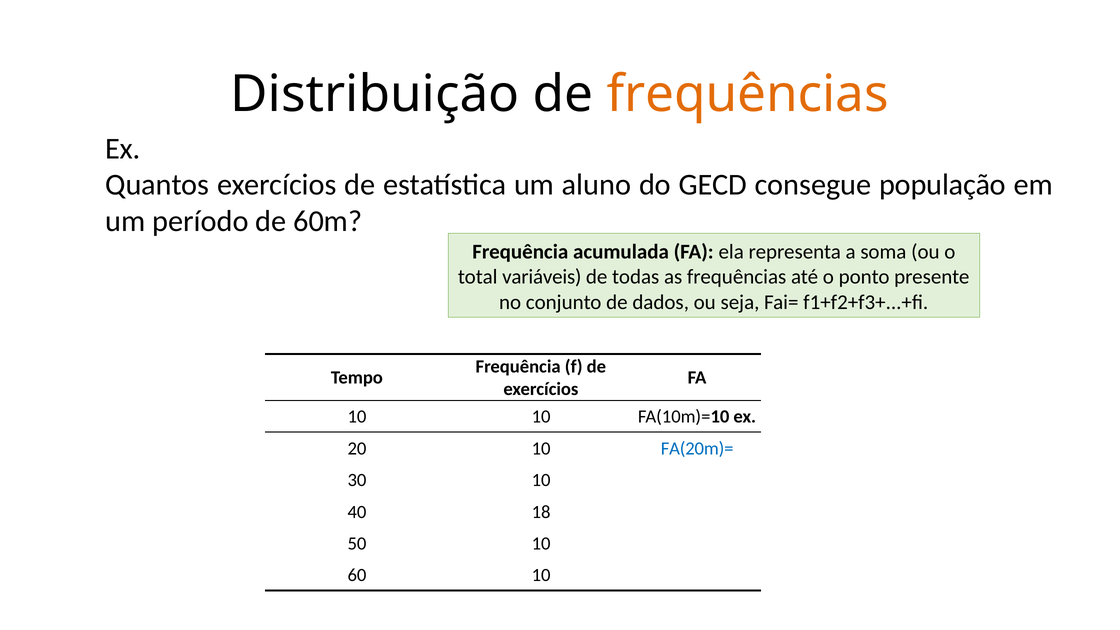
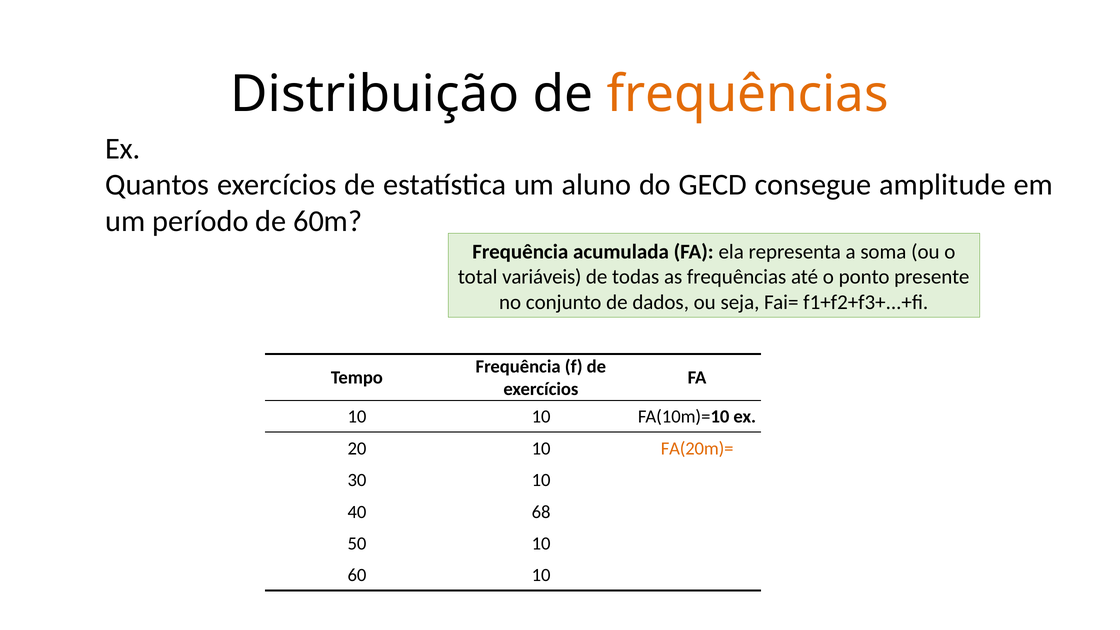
população: população -> amplitude (942, 185)
FA(20m)= colour: blue -> orange (697, 448)
18: 18 -> 68 (541, 512)
